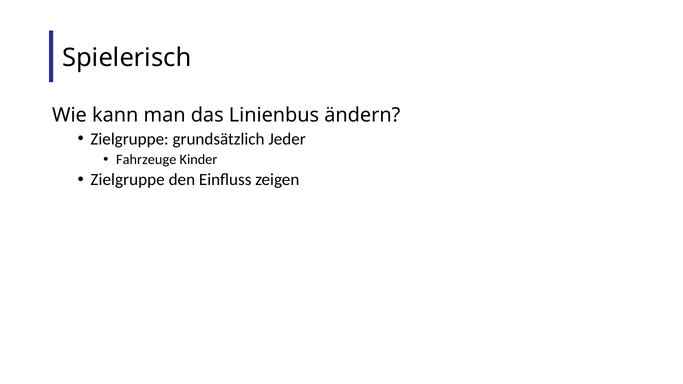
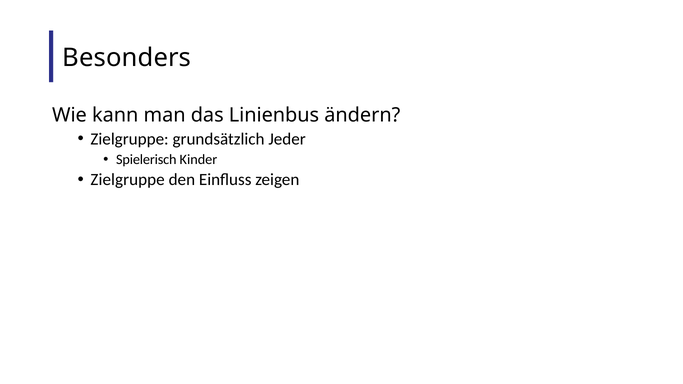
Spielerisch: Spielerisch -> Besonders (127, 58)
Fahrzeuge: Fahrzeuge -> Spielerisch (146, 159)
